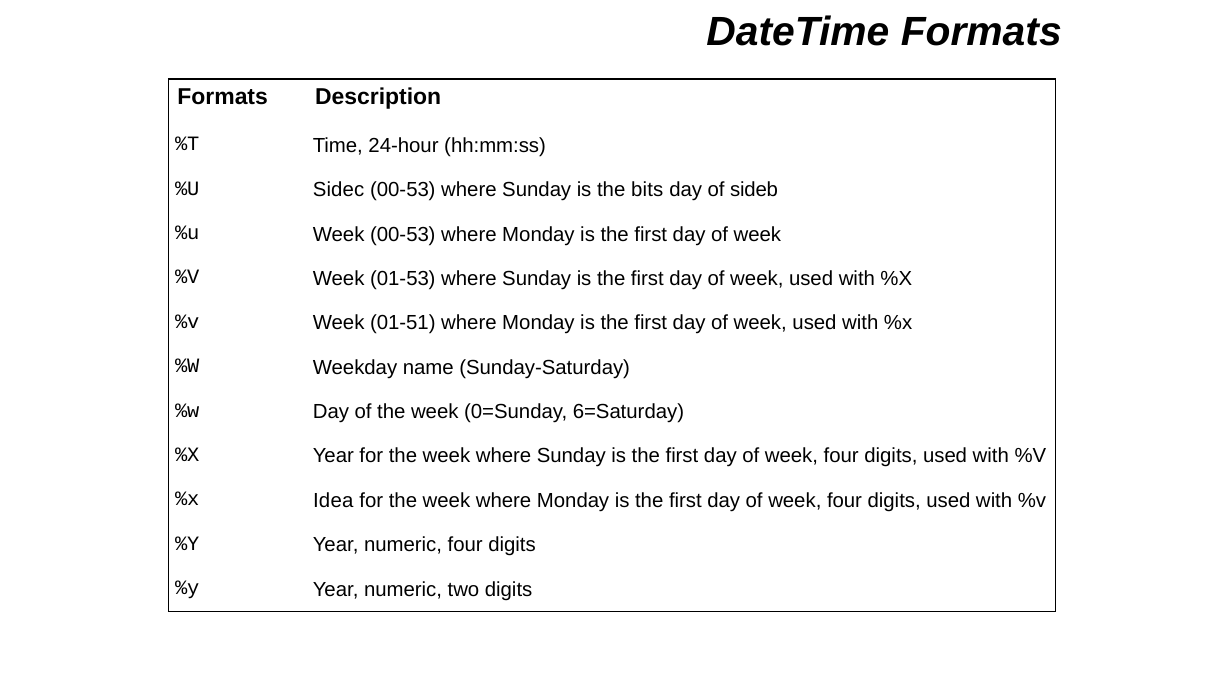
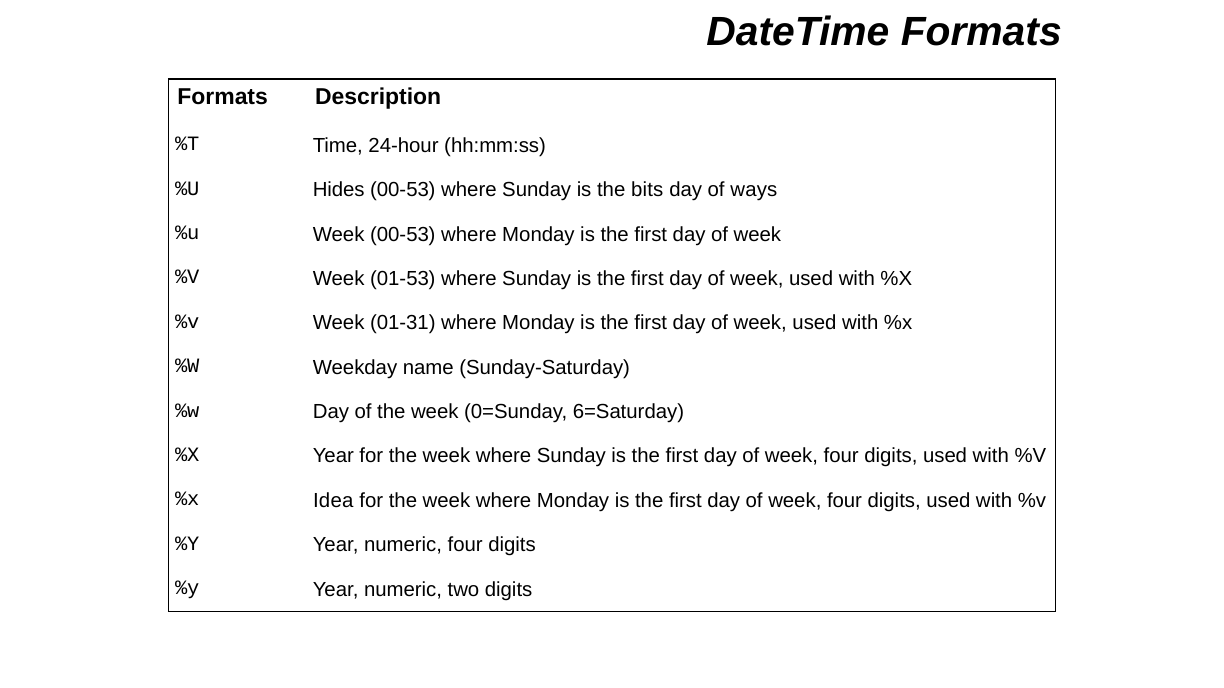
Sidec: Sidec -> Hides (339, 190)
sideb: sideb -> ways (754, 190)
01-51: 01-51 -> 01-31 (403, 323)
